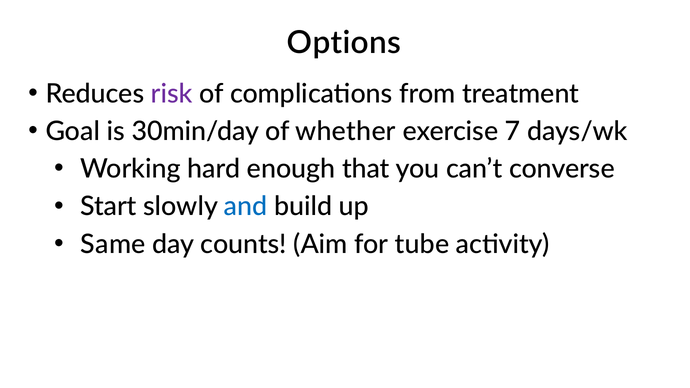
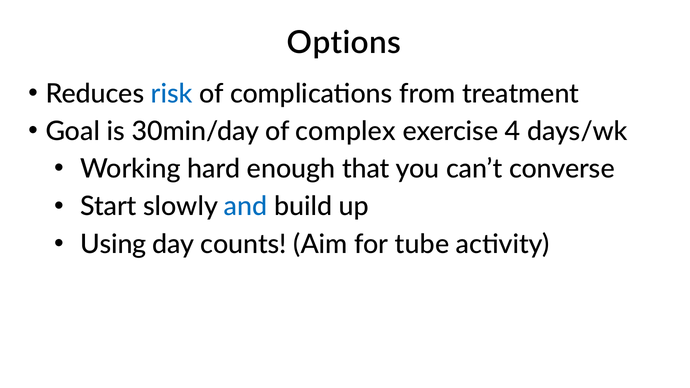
risk colour: purple -> blue (172, 94)
whether: whether -> complex (346, 132)
7: 7 -> 4 (513, 132)
Same: Same -> Using (113, 244)
